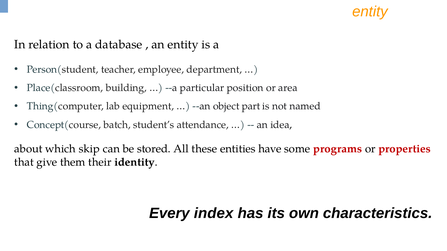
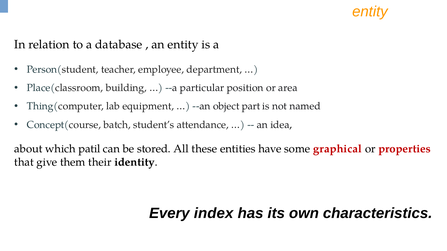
skip: skip -> patil (89, 149)
programs: programs -> graphical (338, 149)
